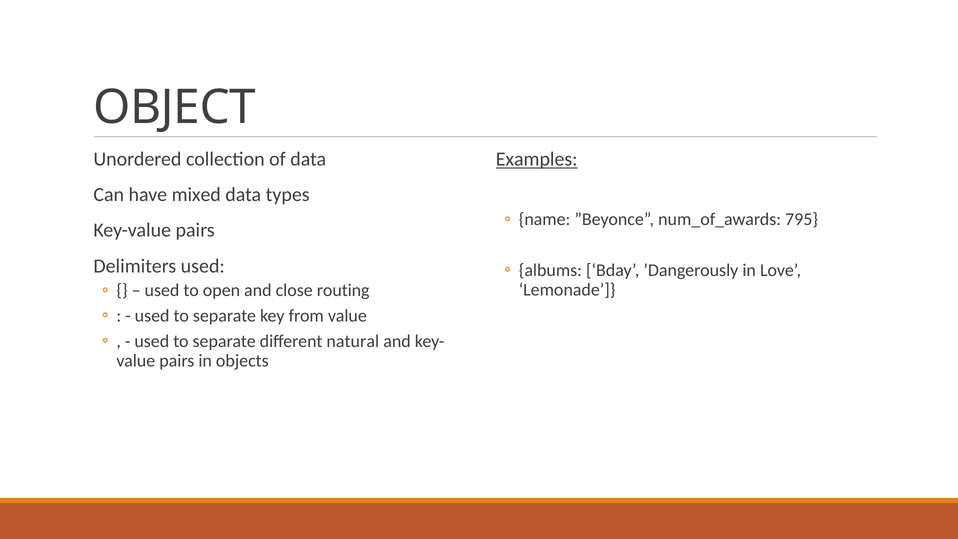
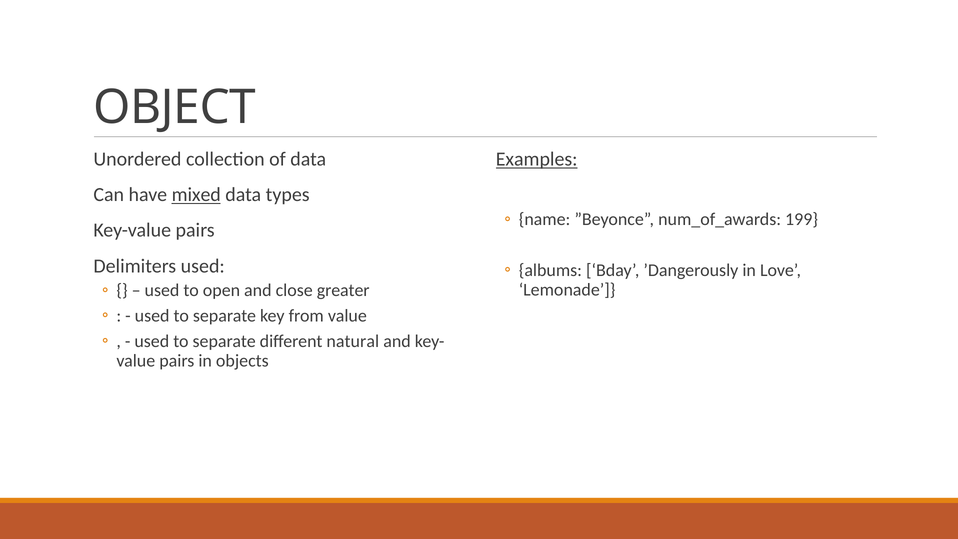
mixed underline: none -> present (196, 195)
795: 795 -> 199 (802, 219)
routing: routing -> greater (343, 290)
